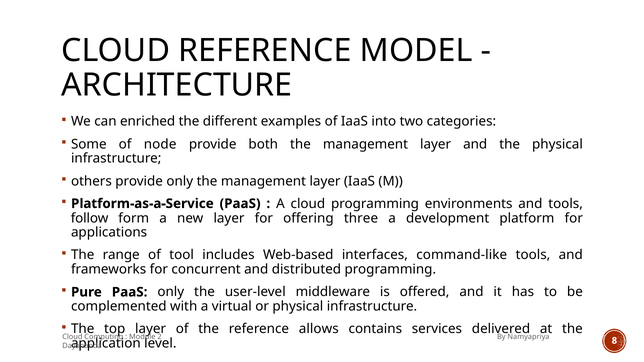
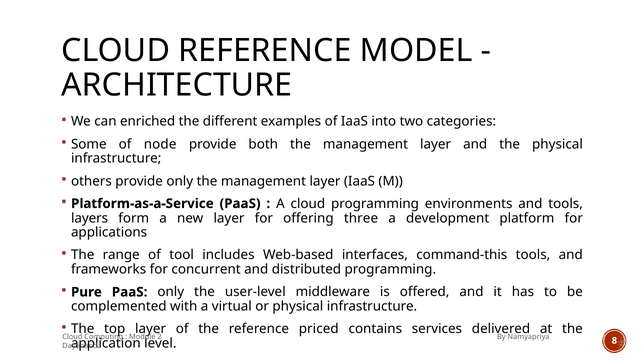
follow: follow -> layers (90, 218)
command-like: command-like -> command-this (462, 255)
allows: allows -> priced (319, 329)
